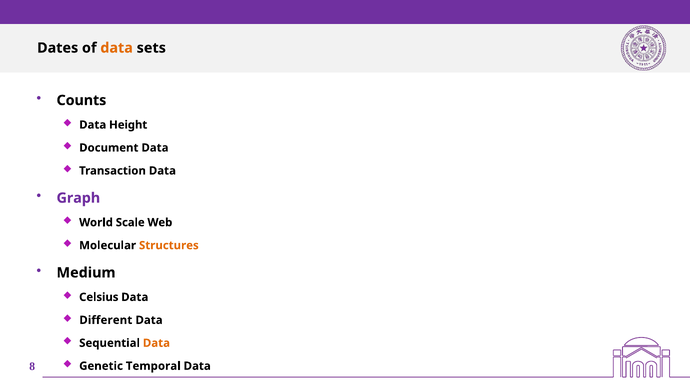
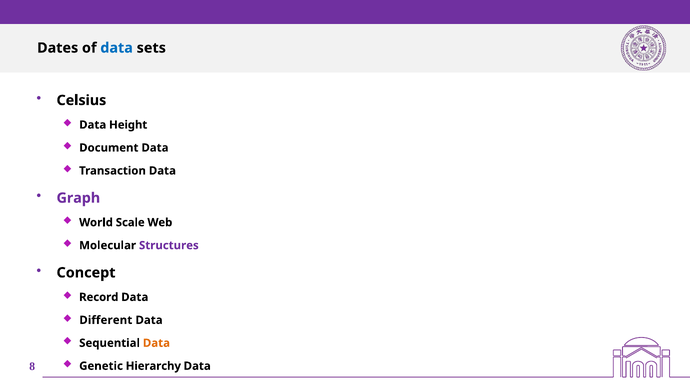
data colour: orange -> blue (117, 48)
Counts: Counts -> Celsius (81, 100)
Structures colour: orange -> purple (169, 246)
Medium: Medium -> Concept (86, 273)
Celsius: Celsius -> Record (99, 297)
Temporal: Temporal -> Hierarchy (153, 366)
